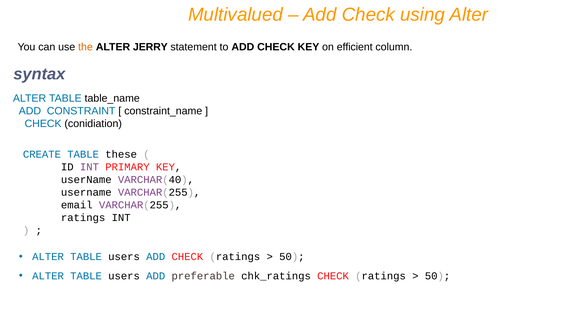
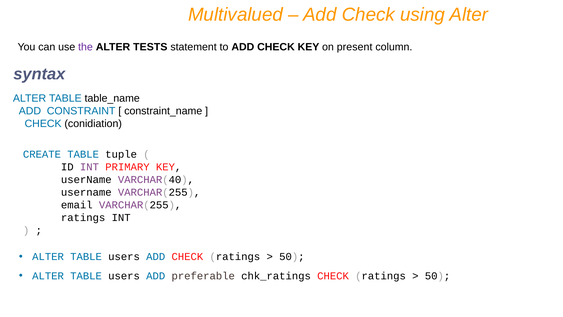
the colour: orange -> purple (85, 47)
JERRY: JERRY -> TESTS (150, 47)
efficient: efficient -> present (355, 47)
these: these -> tuple (121, 154)
